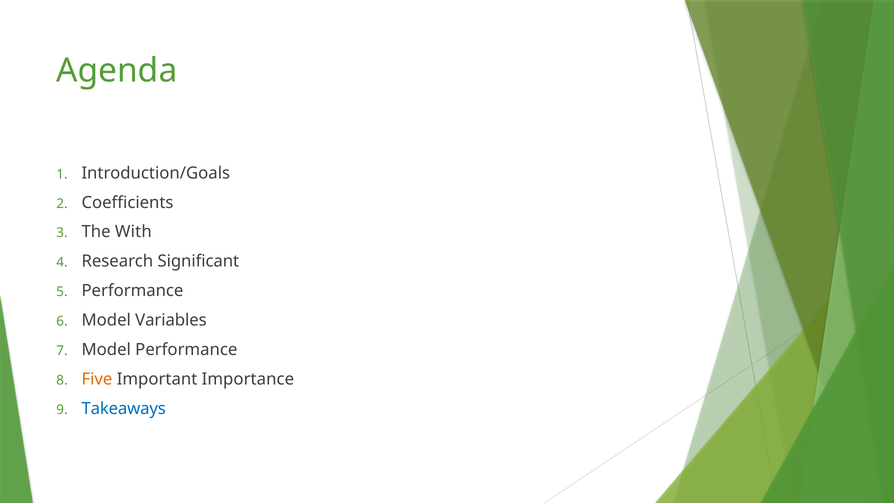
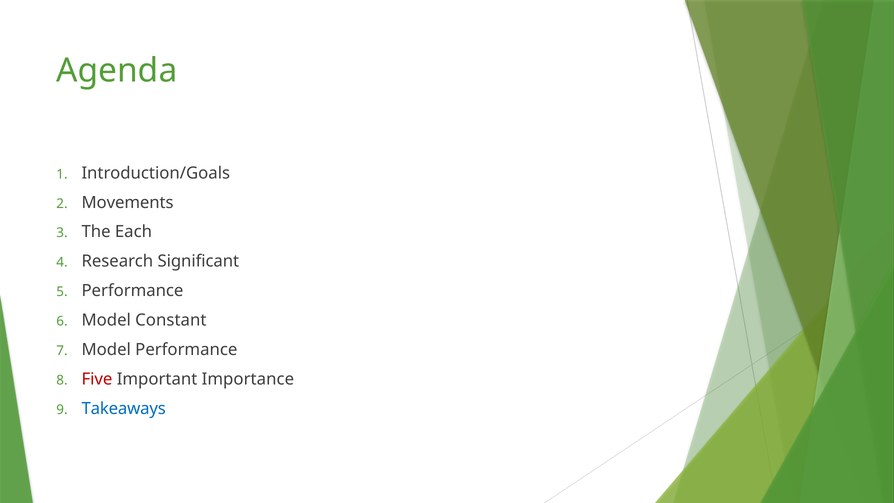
Coefficients: Coefficients -> Movements (128, 202)
With: With -> Each (133, 232)
Variables: Variables -> Constant (171, 320)
Five colour: orange -> red (97, 379)
